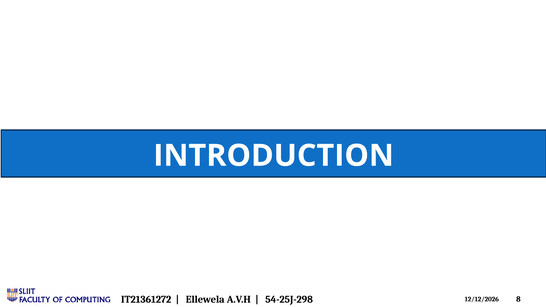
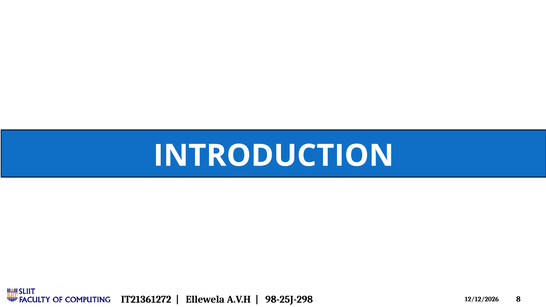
54-25J-298: 54-25J-298 -> 98-25J-298 (289, 300)
